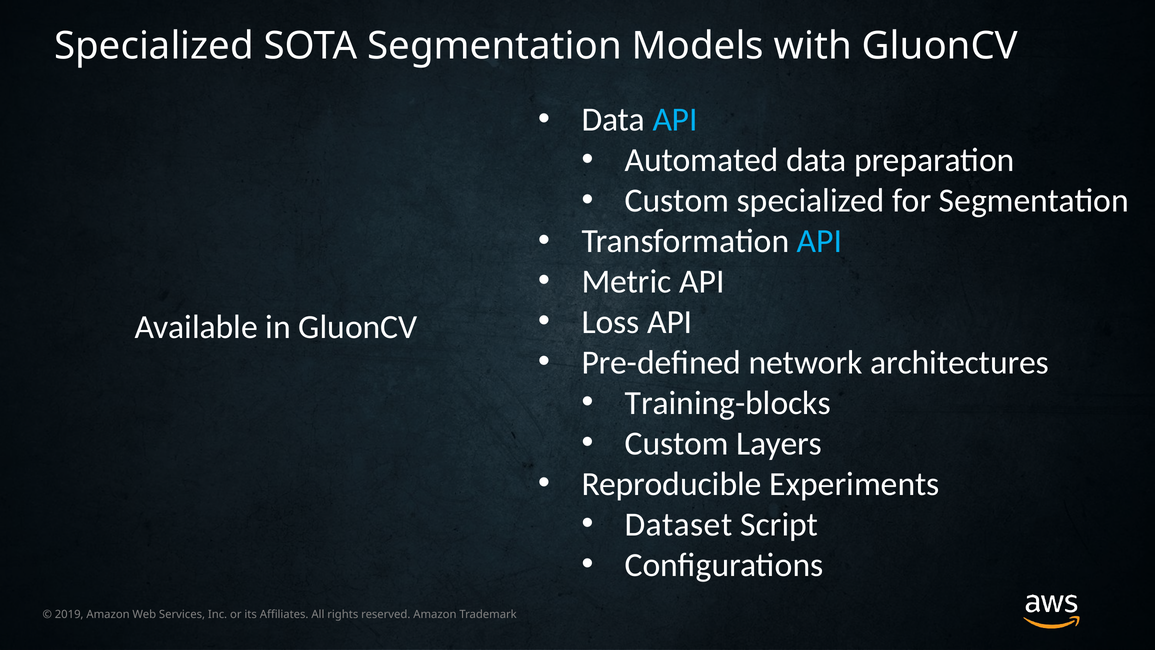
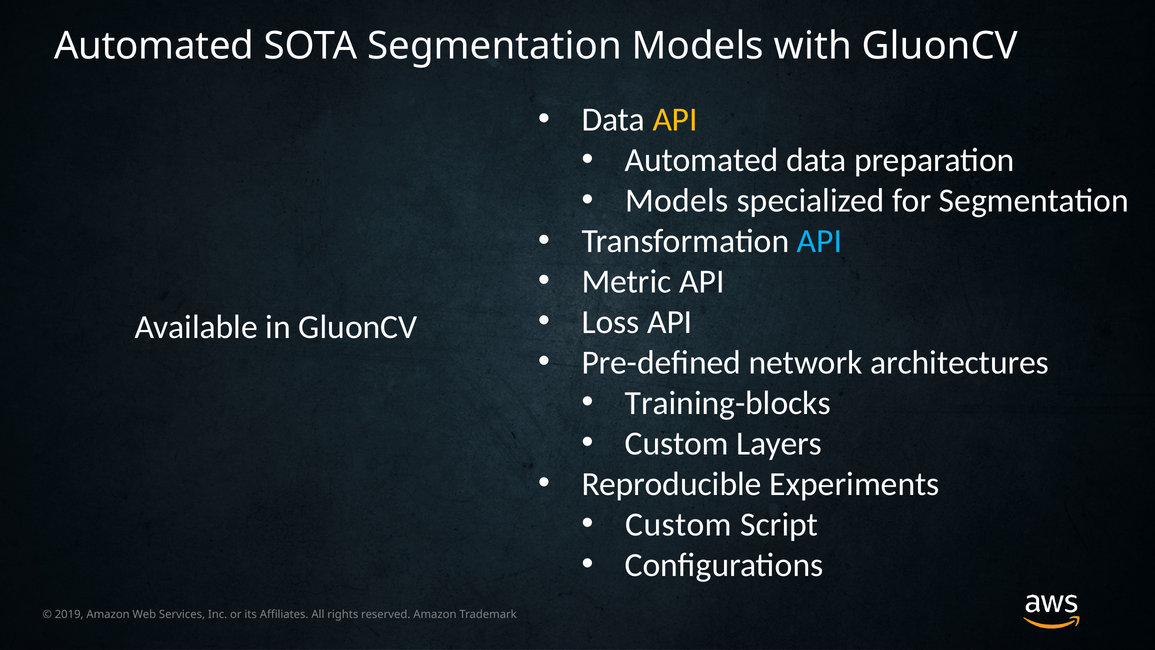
Specialized: Specialized -> Automated (154, 46)
API colour: light blue -> yellow (675, 120)
Custom: Custom -> Models (677, 201)
Dataset: Dataset -> Custom (679, 524)
